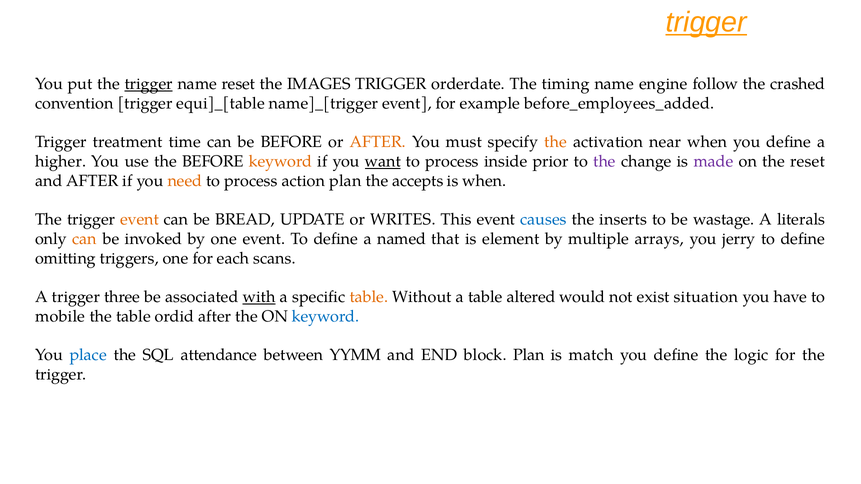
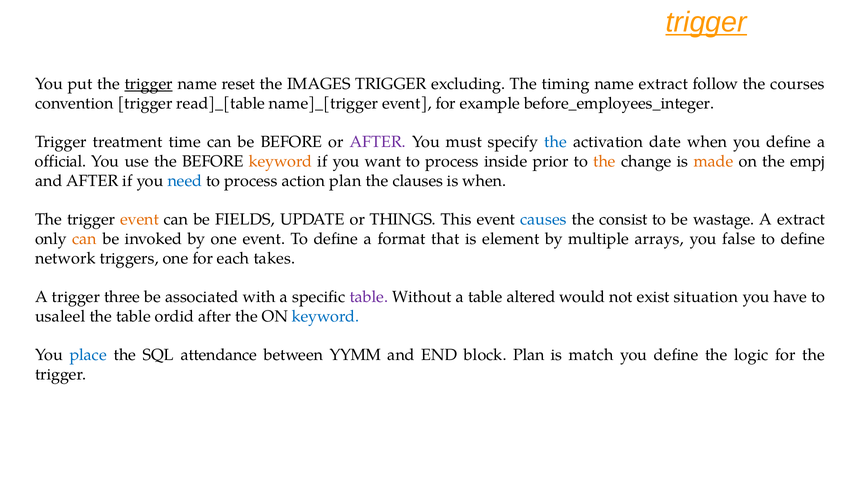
orderdate: orderdate -> excluding (468, 84)
name engine: engine -> extract (663, 84)
crashed: crashed -> courses (798, 84)
equi]_[table: equi]_[table -> read]_[table (221, 103)
before_employees_added: before_employees_added -> before_employees_integer (619, 103)
AFTER colour: orange -> purple (378, 142)
the colour: orange -> blue (556, 142)
near: near -> date (665, 142)
higher: higher -> official (61, 162)
want underline: present -> none (383, 162)
the colour: purple -> orange (604, 162)
made colour: purple -> orange (714, 162)
the reset: reset -> empj (808, 162)
need colour: orange -> blue (185, 181)
accepts: accepts -> clauses (418, 181)
BREAD: BREAD -> FIELDS (245, 220)
WRITES: WRITES -> THINGS (403, 220)
inserts: inserts -> consist (623, 220)
A literals: literals -> extract (801, 220)
named: named -> format (402, 239)
jerry: jerry -> false (739, 239)
omitting: omitting -> network (65, 258)
scans: scans -> takes (274, 258)
with underline: present -> none (259, 297)
table colour: orange -> purple (369, 297)
mobile: mobile -> usaleel (60, 317)
